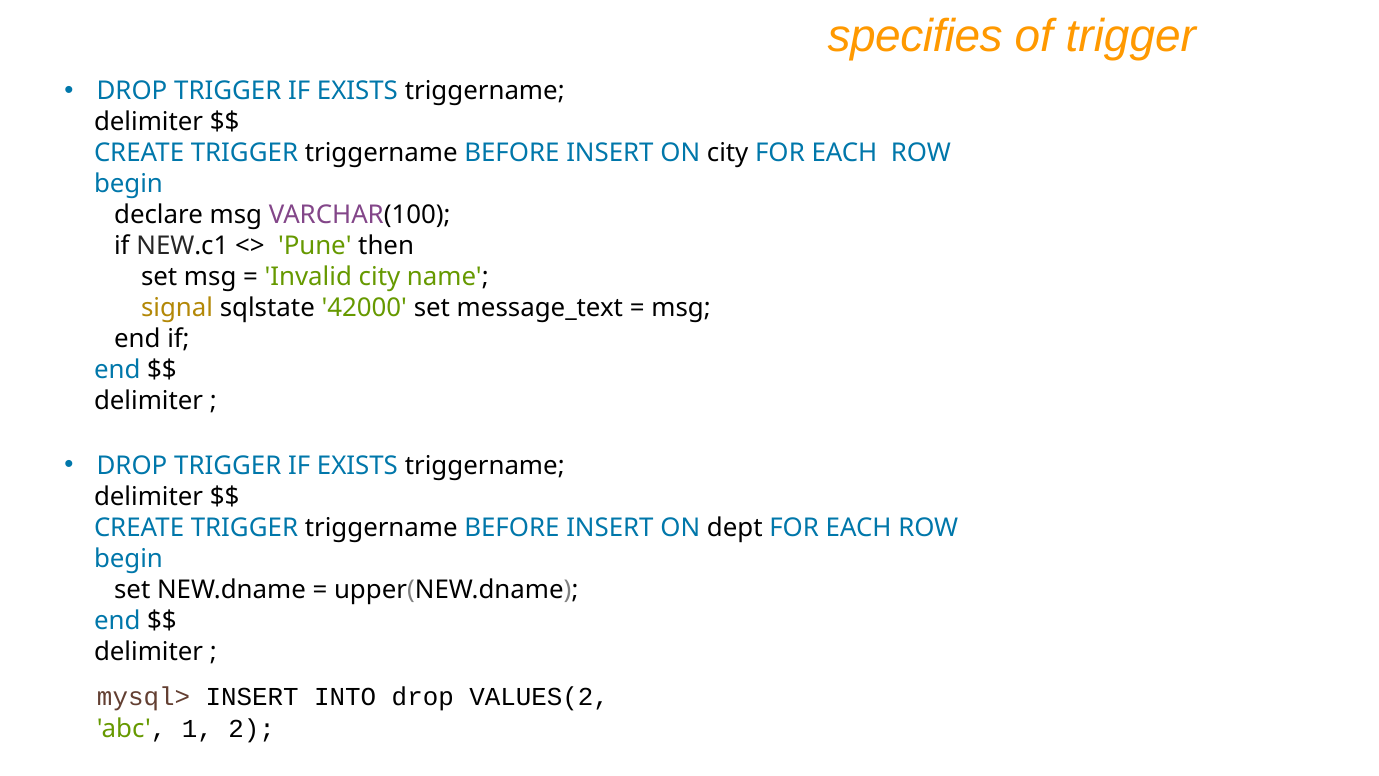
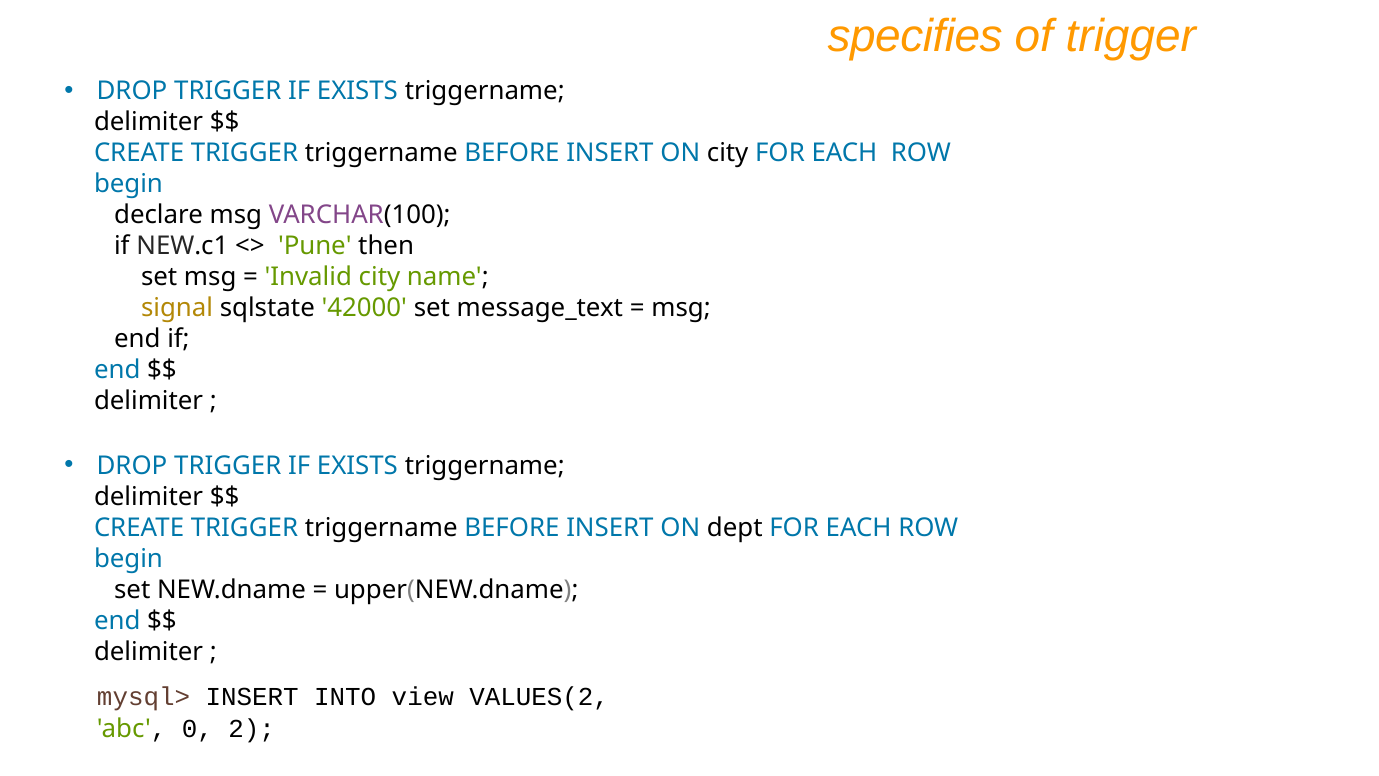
INTO drop: drop -> view (423, 697)
1: 1 -> 0 (197, 728)
